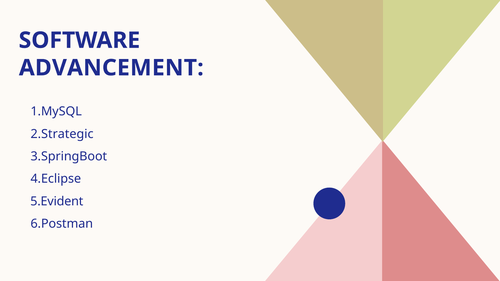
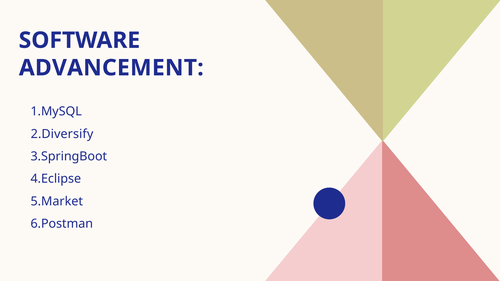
2.Strategic: 2.Strategic -> 2.Diversify (62, 134)
5.Evident: 5.Evident -> 5.Market (57, 202)
